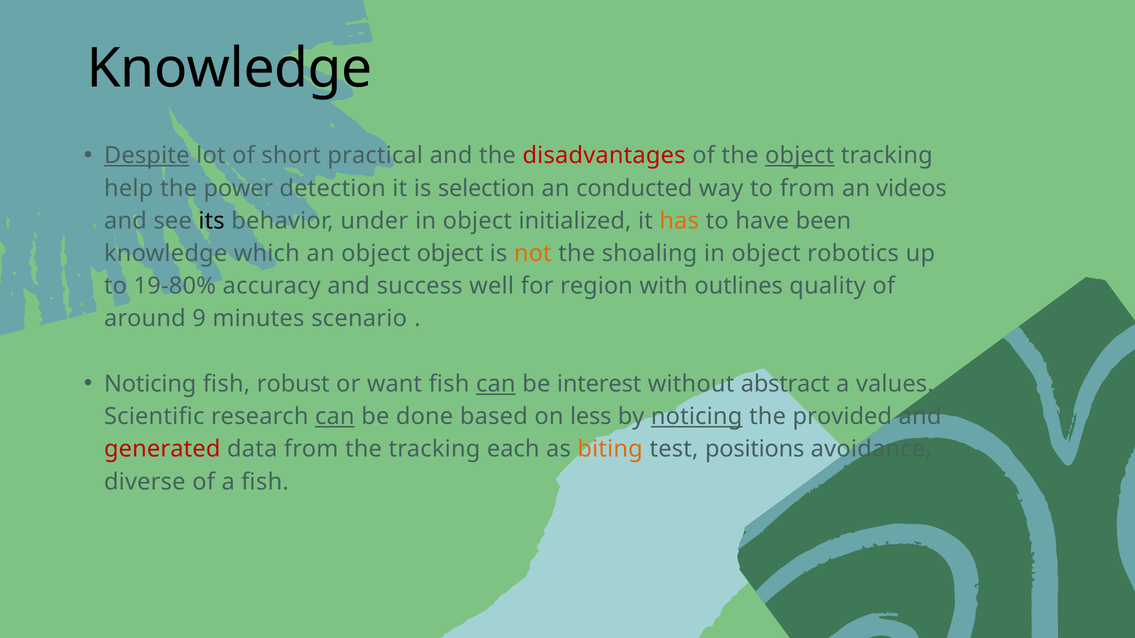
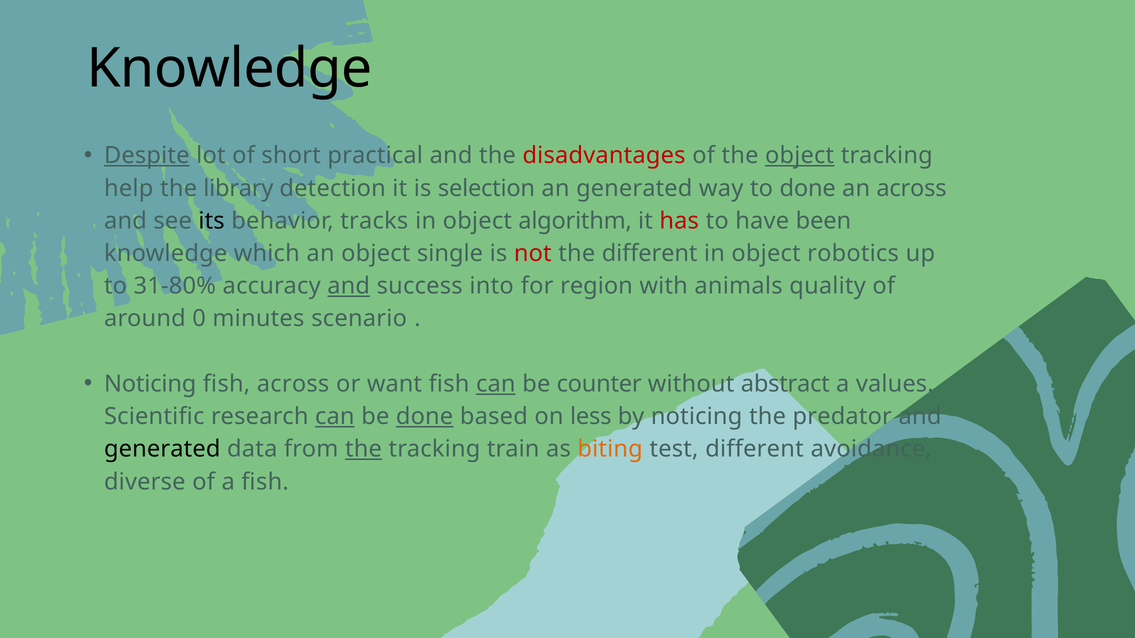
power: power -> library (238, 188)
an conducted: conducted -> generated (634, 188)
to from: from -> done (808, 188)
an videos: videos -> across (912, 188)
under: under -> tracks (374, 221)
initialized: initialized -> algorithm (575, 221)
has colour: orange -> red (679, 221)
object object: object -> single (450, 254)
not colour: orange -> red (533, 254)
the shoaling: shoaling -> different (650, 254)
19-80%: 19-80% -> 31-80% (175, 286)
and underline: none -> present (349, 286)
well: well -> into (492, 286)
outlines: outlines -> animals (739, 286)
9: 9 -> 0 (199, 319)
fish robust: robust -> across (293, 384)
interest: interest -> counter (599, 384)
done underline: none -> present (425, 417)
noticing underline: present -> none (697, 417)
provided: provided -> predator (842, 417)
generated colour: red -> black (162, 449)
the underline: none -> present (363, 449)
each: each -> train (513, 449)
test positions: positions -> different (754, 449)
